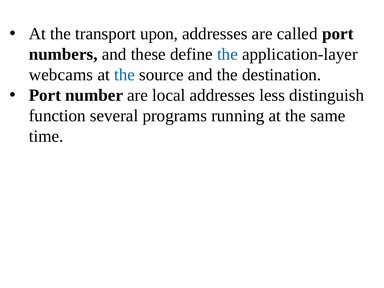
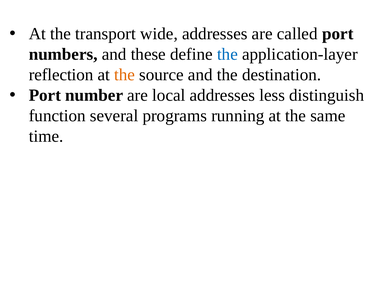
upon: upon -> wide (159, 34)
webcams: webcams -> reflection (61, 75)
the colour: blue -> orange (124, 75)
